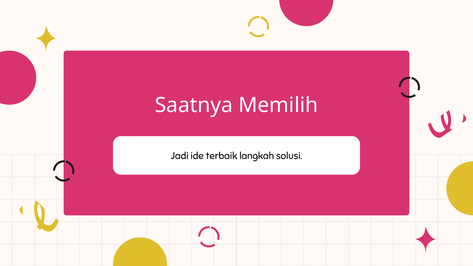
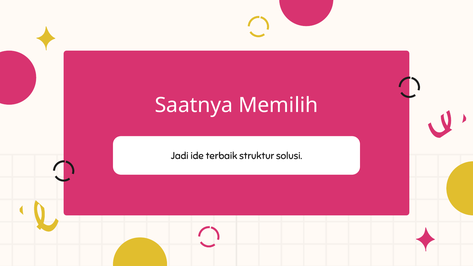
langkah: langkah -> struktur (257, 156)
